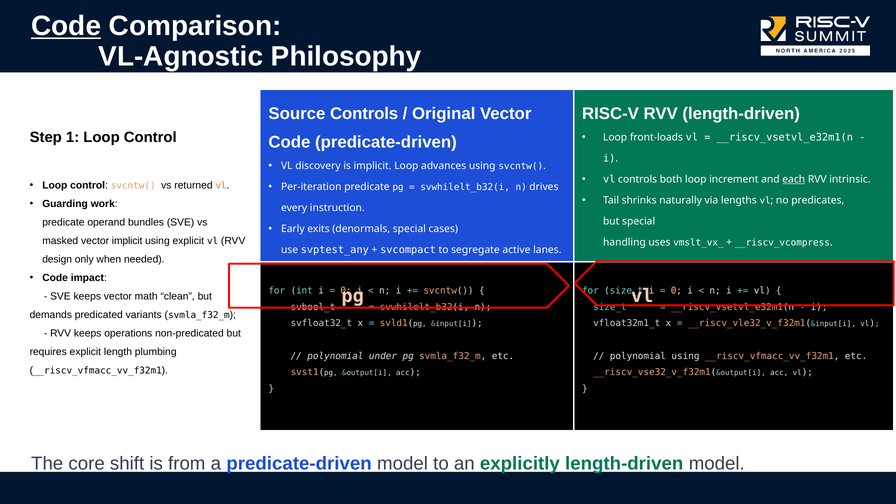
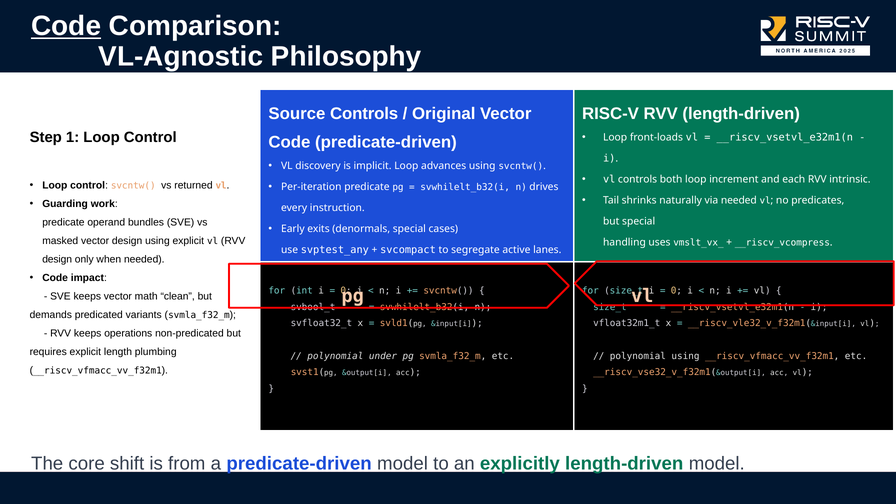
each underline: present -> none (794, 179)
via lengths: lengths -> needed (739, 200)
vector implicit: implicit -> design (127, 241)
